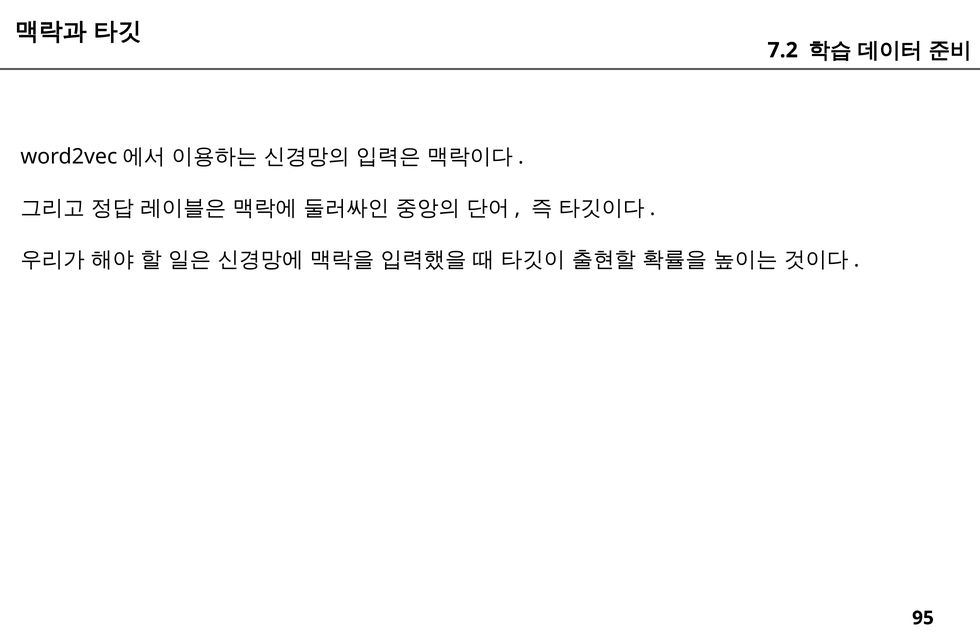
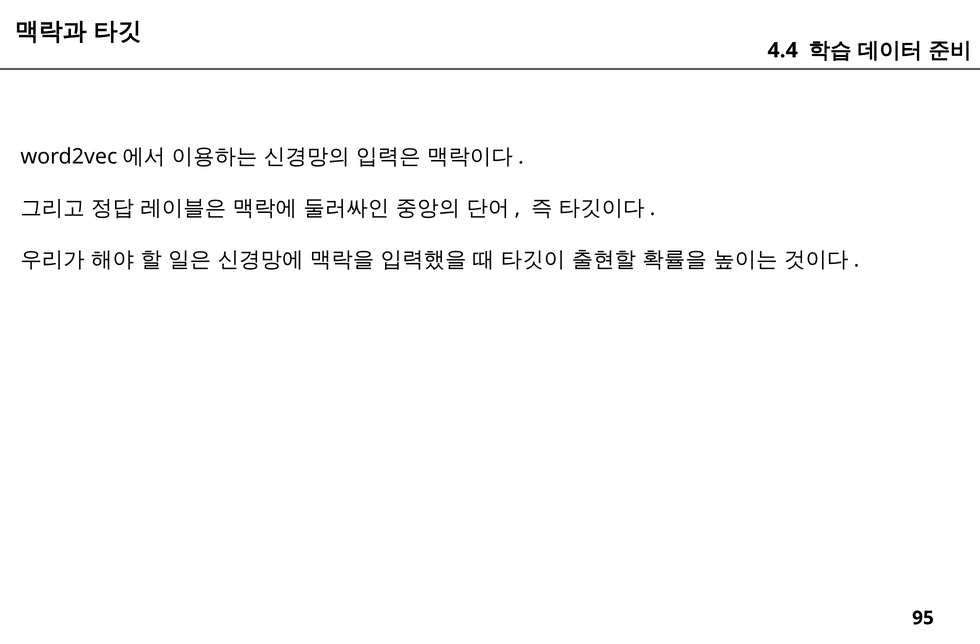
7.2: 7.2 -> 4.4 (783, 50)
